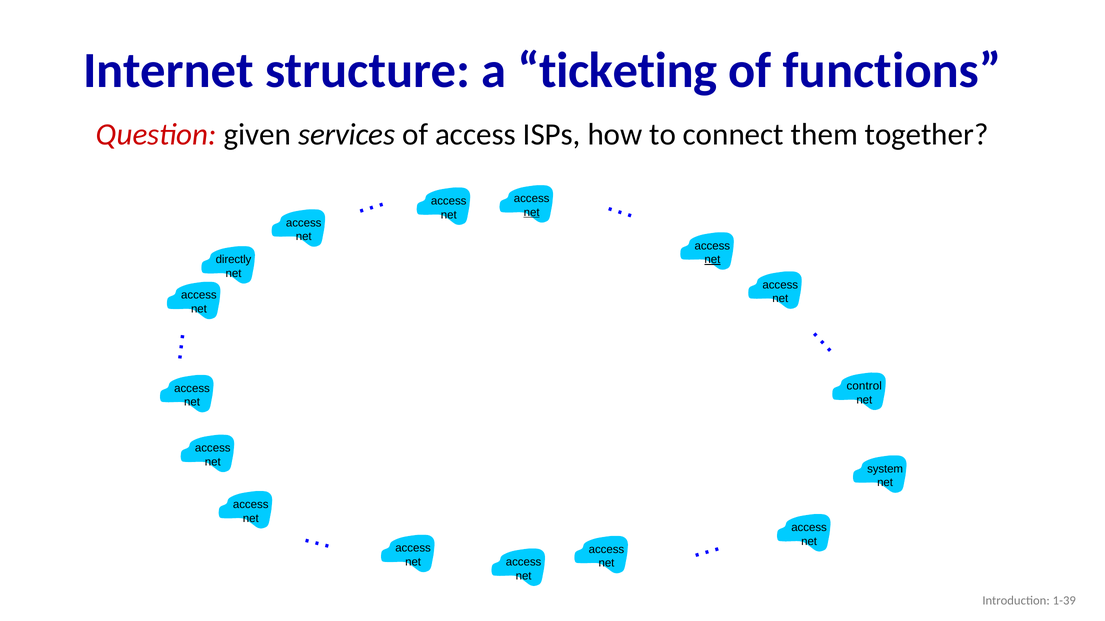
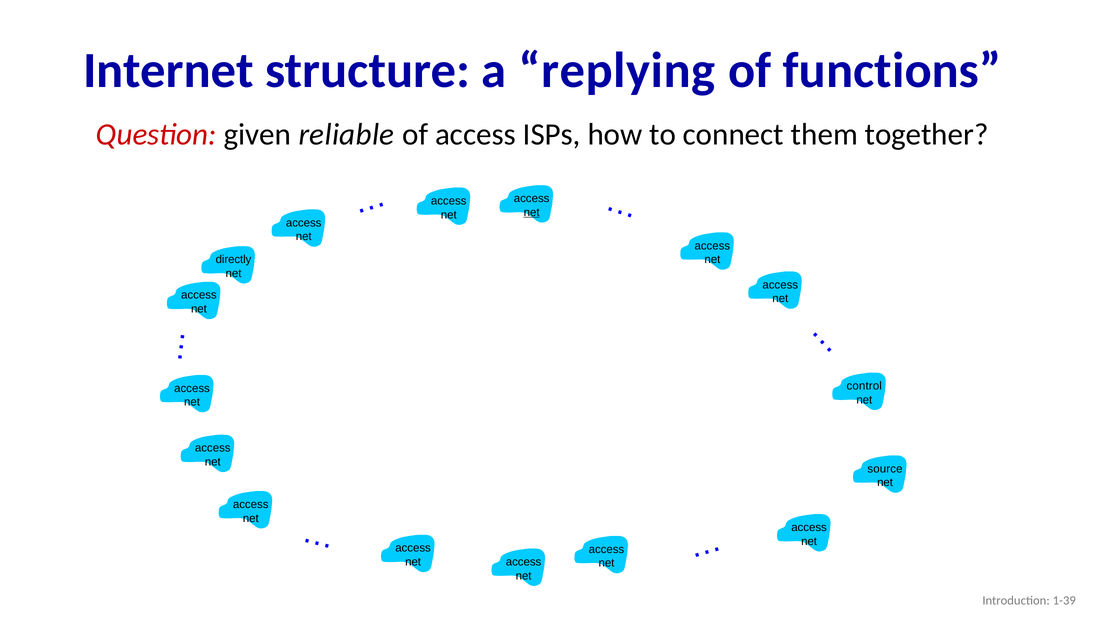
ticketing: ticketing -> replying (617, 71)
services: services -> reliable (346, 135)
net underline: present -> none (712, 260)
system: system -> source (885, 469)
